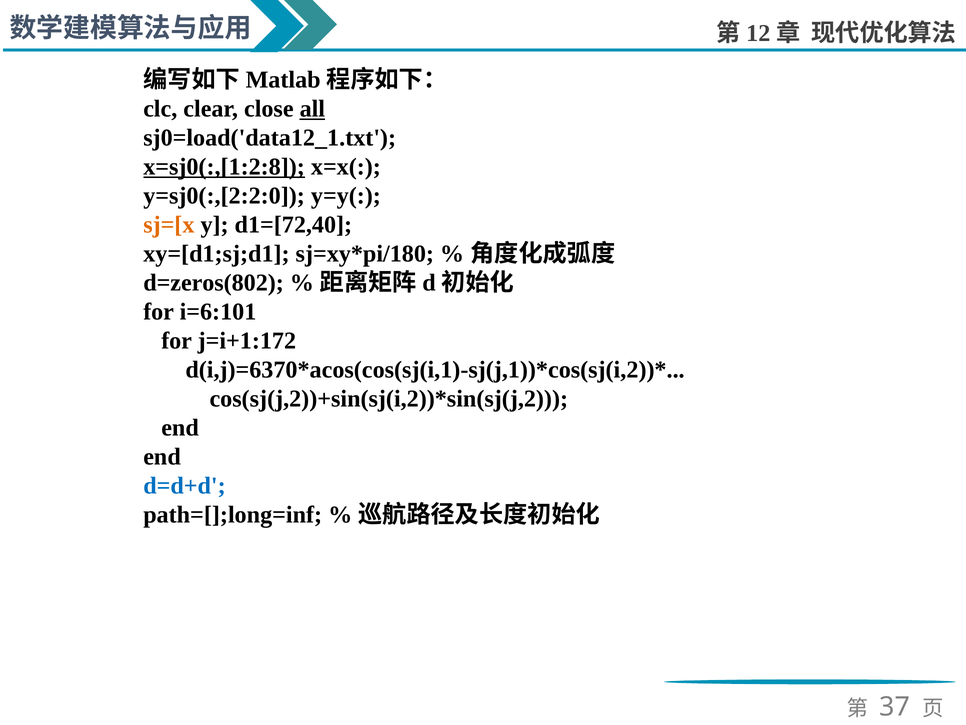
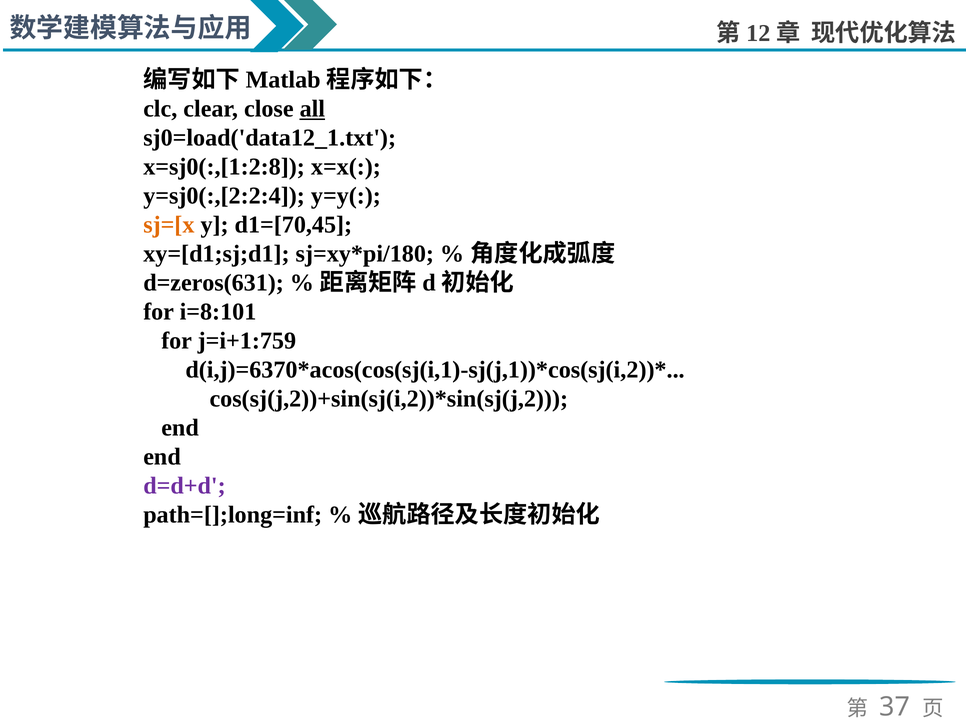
x=sj0(:,[1:2:8 underline: present -> none (224, 167)
y=sj0(:,[2:2:0: y=sj0(:,[2:2:0 -> y=sj0(:,[2:2:4 (224, 196)
d1=[72,40: d1=[72,40 -> d1=[70,45 (293, 225)
d=zeros(802: d=zeros(802 -> d=zeros(631 (214, 283)
i=6:101: i=6:101 -> i=8:101 (218, 312)
j=i+1:172: j=i+1:172 -> j=i+1:759 (247, 341)
d=d+d colour: blue -> purple (184, 486)
